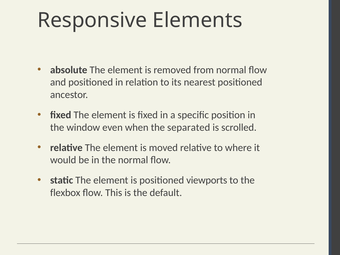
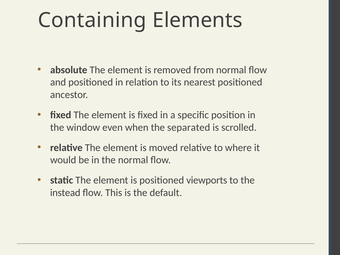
Responsive: Responsive -> Containing (92, 20)
flexbox: flexbox -> instead (65, 193)
